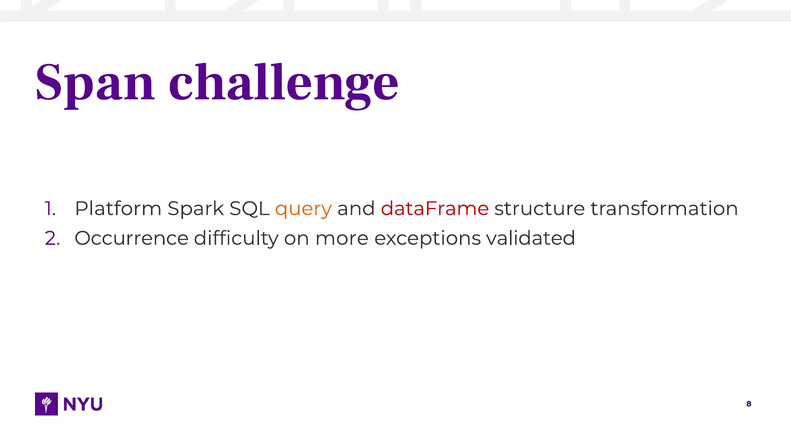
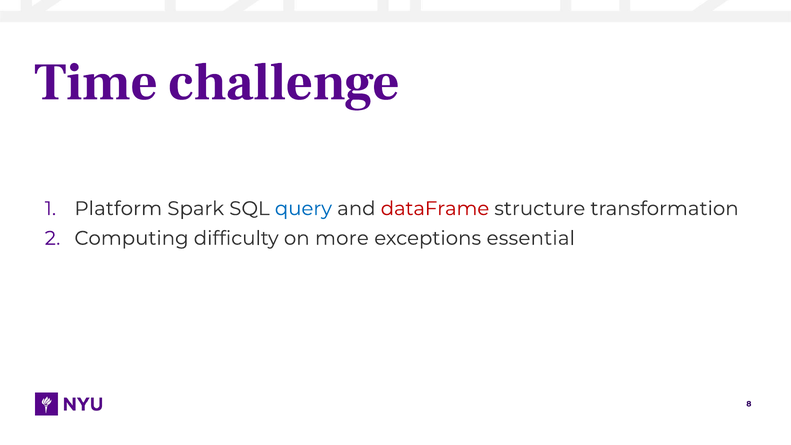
Span: Span -> Time (96, 82)
query colour: orange -> blue (303, 209)
Occurrence: Occurrence -> Computing (132, 238)
validated: validated -> essential (531, 238)
